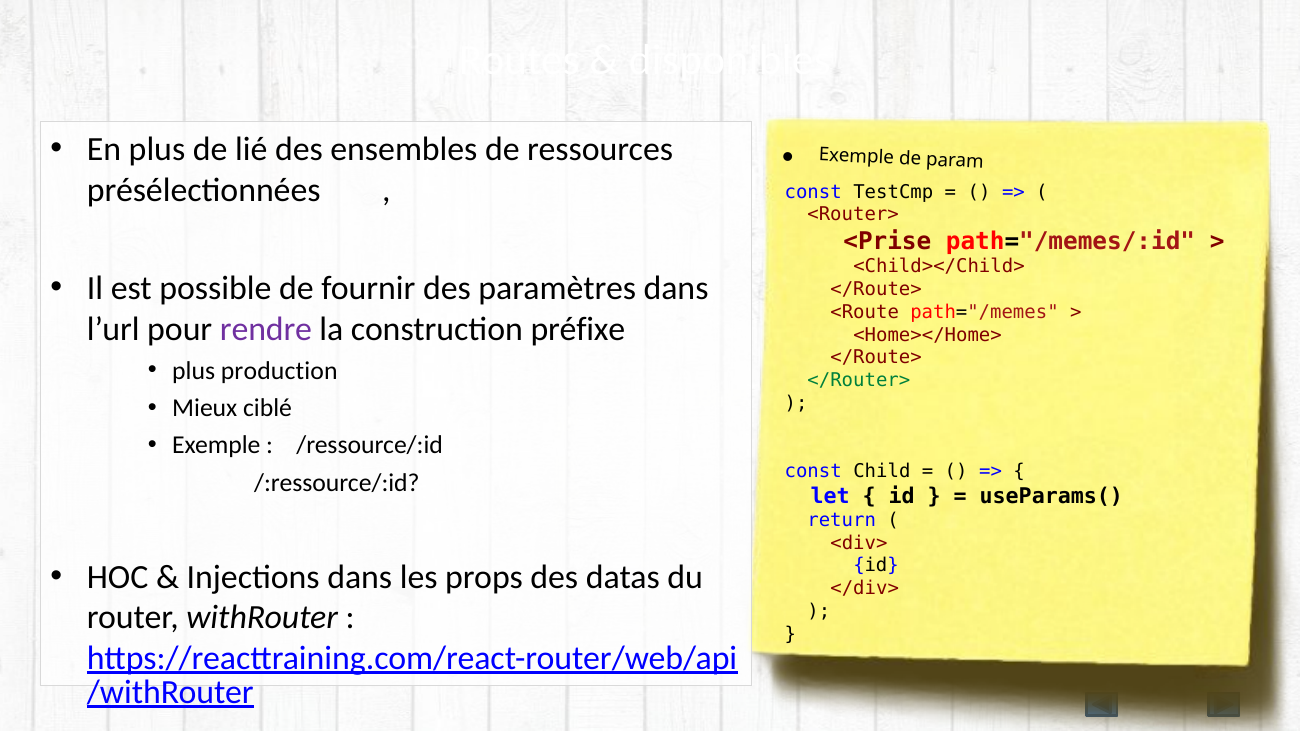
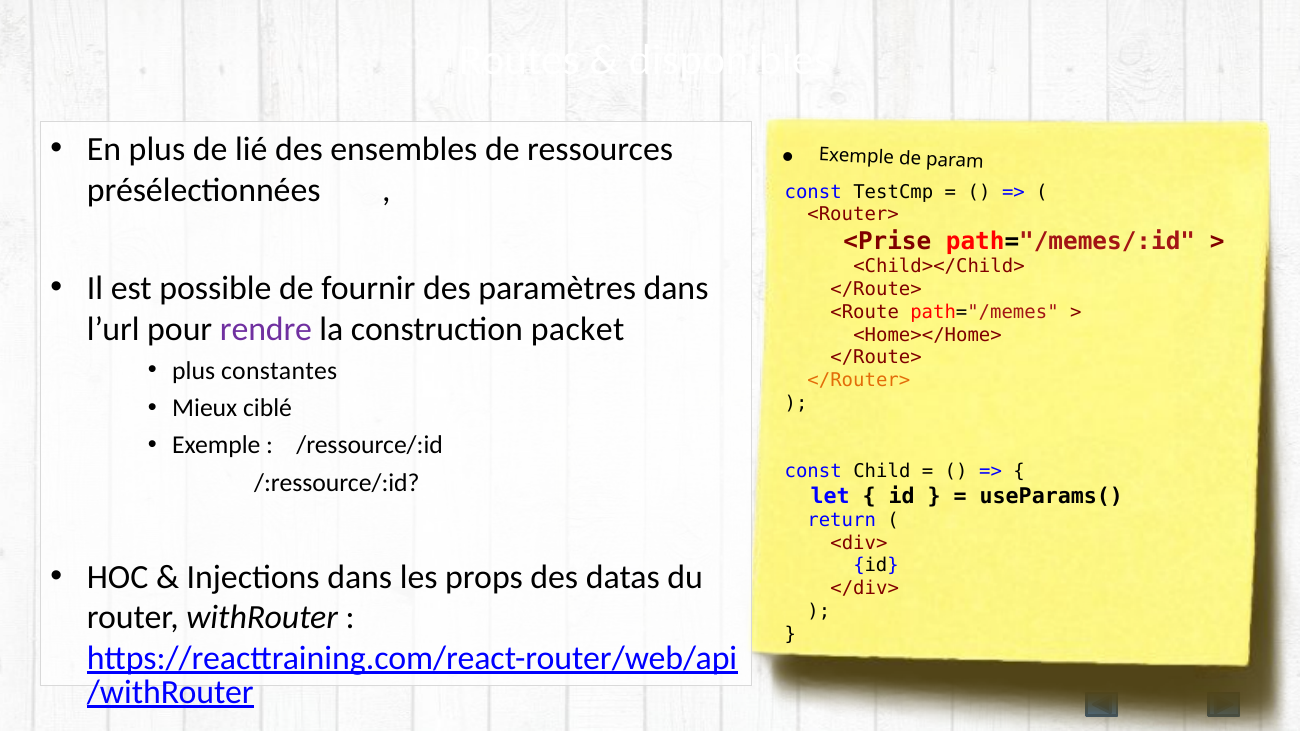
préfixe: préfixe -> packet (578, 329)
production: production -> constantes (279, 371)
</Router> colour: green -> orange (859, 381)
